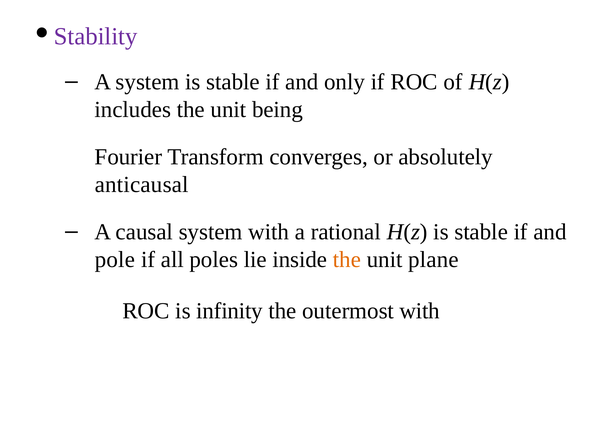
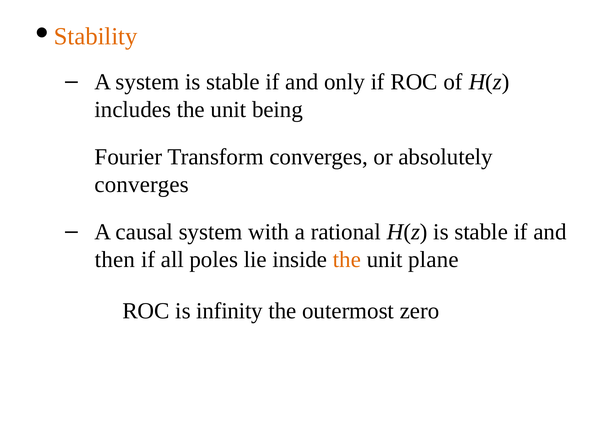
Stability colour: purple -> orange (96, 36)
anticausal: anticausal -> converges (142, 184)
pole: pole -> then (115, 260)
outermost with: with -> zero (420, 311)
